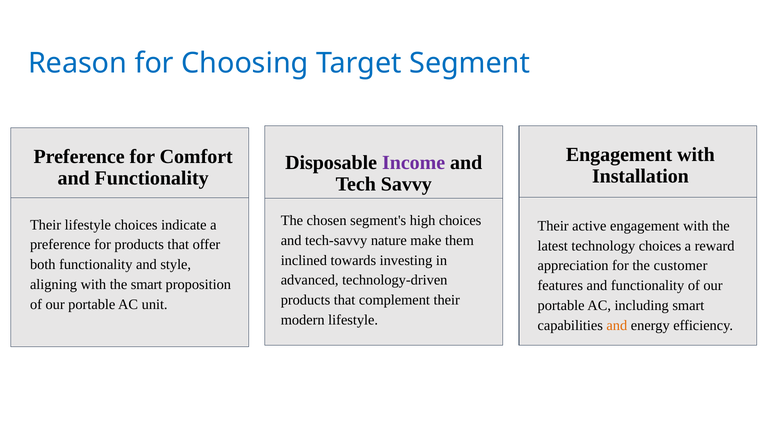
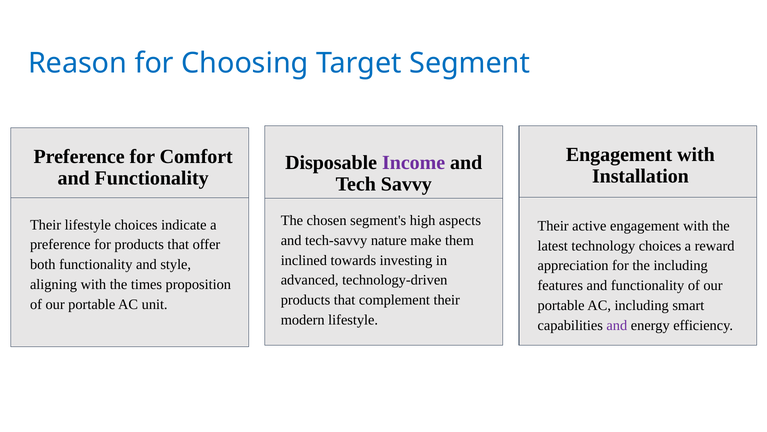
high choices: choices -> aspects (460, 220)
the customer: customer -> including (681, 265)
the smart: smart -> times (146, 284)
and colour: orange -> purple (617, 325)
